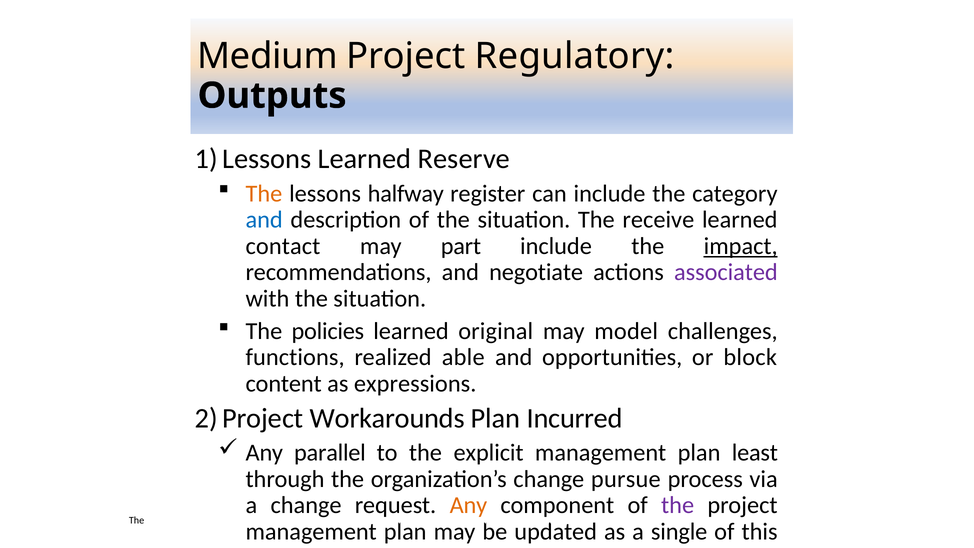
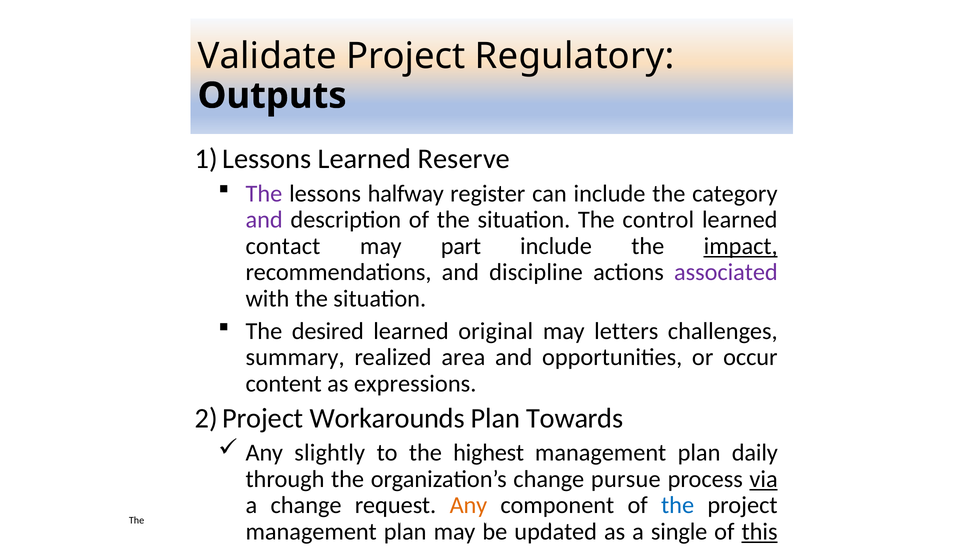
Medium: Medium -> Validate (267, 56)
The colour: orange -> purple (264, 193)
and colour: blue -> purple (264, 220)
receive: receive -> control (658, 220)
negotiate: negotiate -> discipline (536, 272)
policies: policies -> desired (328, 331)
model: model -> letters (626, 331)
functions: functions -> summary (295, 357)
able: able -> area (463, 357)
block: block -> occur (750, 357)
Incurred: Incurred -> Towards (575, 418)
parallel: parallel -> slightly (330, 453)
explicit: explicit -> highest (489, 453)
least: least -> daily (755, 453)
via underline: none -> present (764, 479)
the colour: purple -> blue (678, 505)
this underline: none -> present (760, 532)
